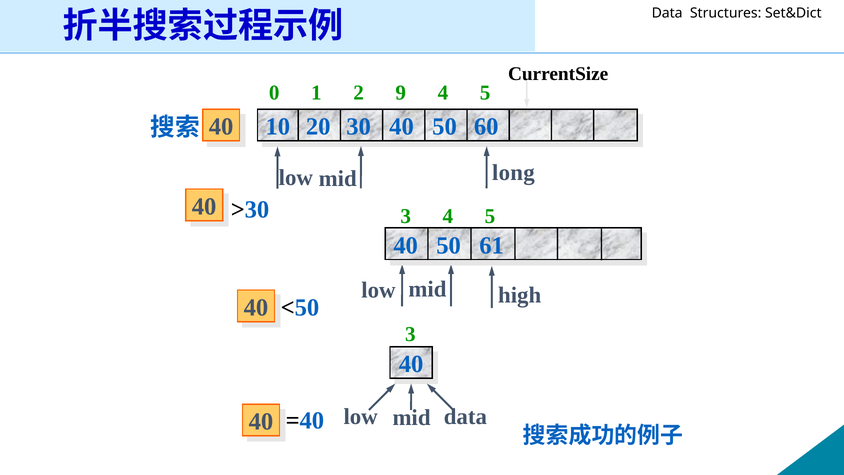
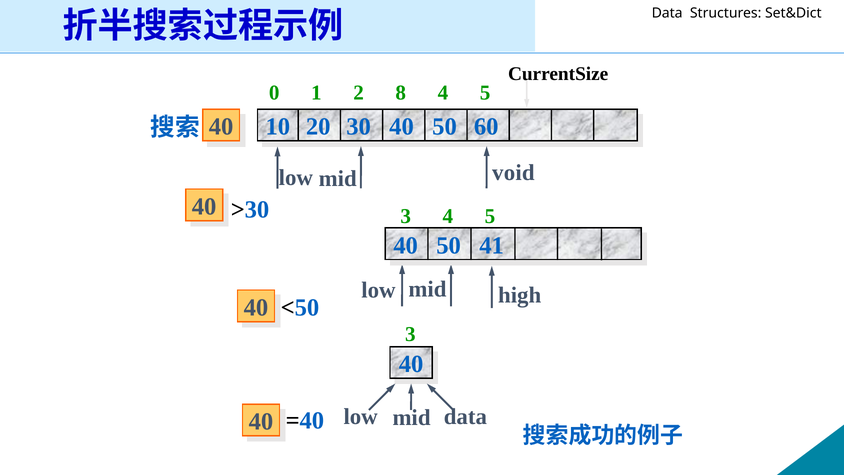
9: 9 -> 8 (401, 93)
long: long -> void (513, 172)
61: 61 -> 41 (492, 245)
